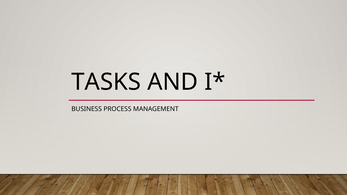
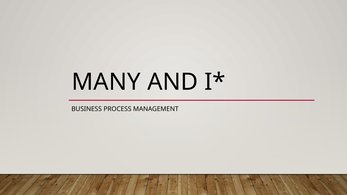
TASKS: TASKS -> MANY (106, 82)
